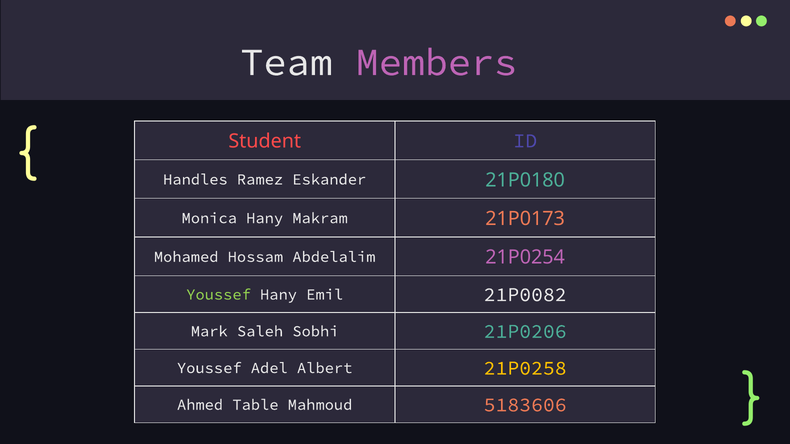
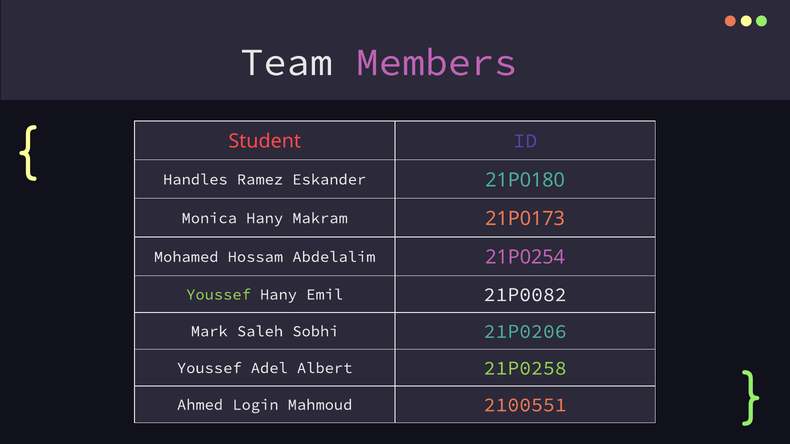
21P0258 colour: yellow -> light green (525, 368)
Table: Table -> Login (255, 405)
5183606: 5183606 -> 2100551 (525, 405)
